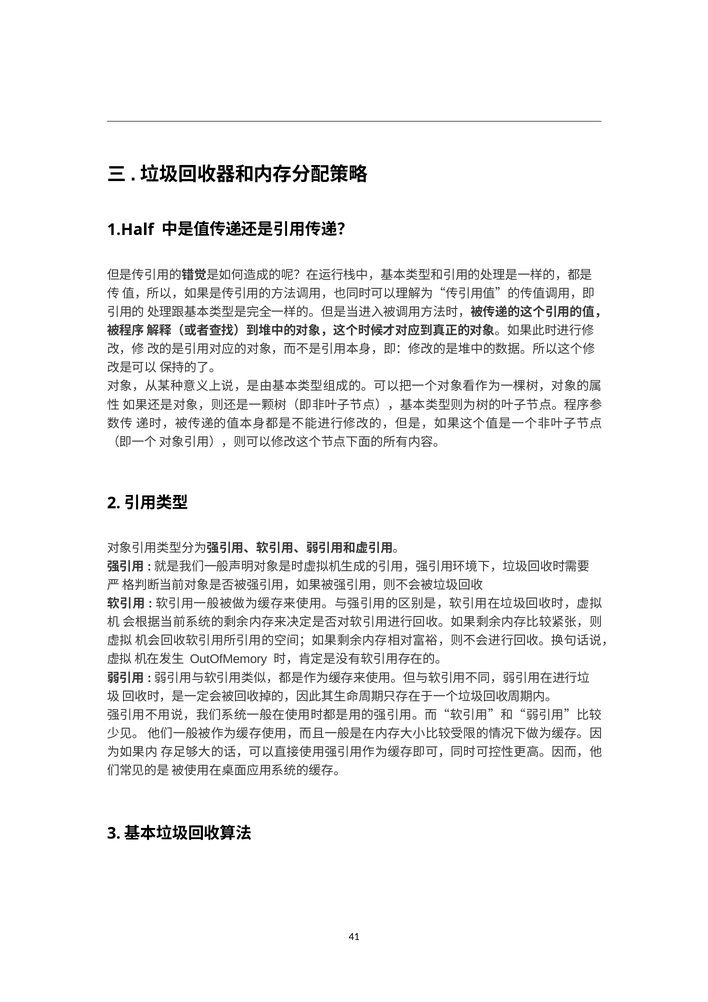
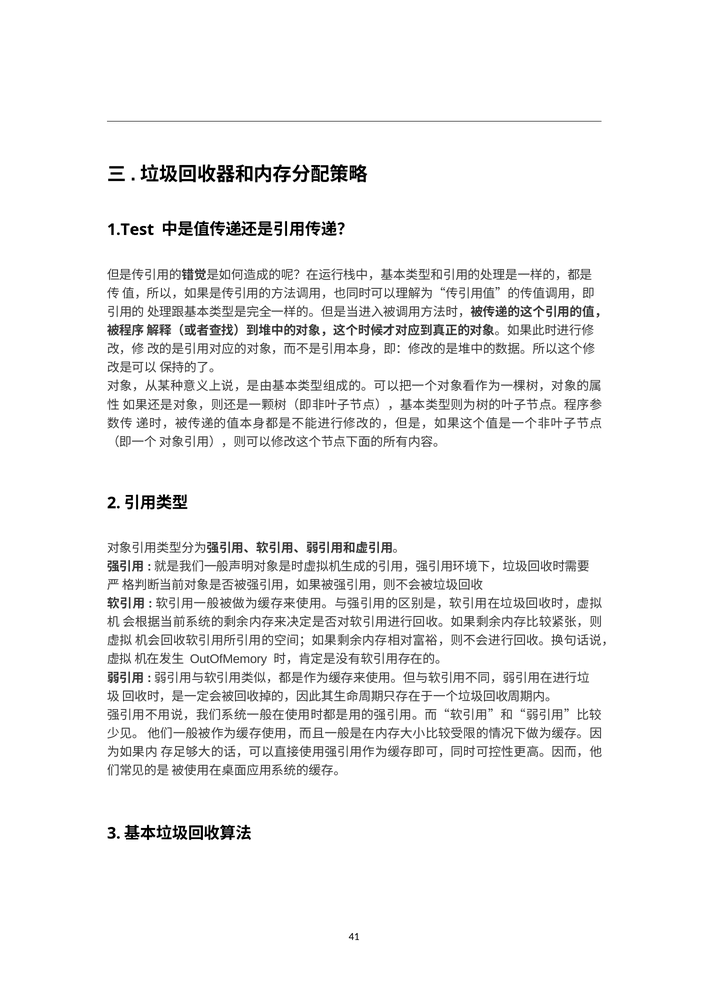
1.Half: 1.Half -> 1.Test (131, 230)
